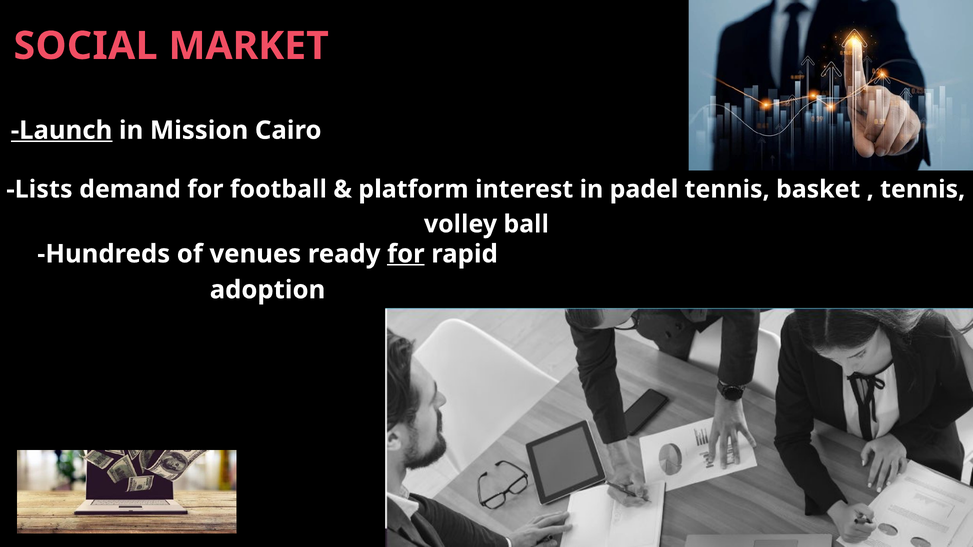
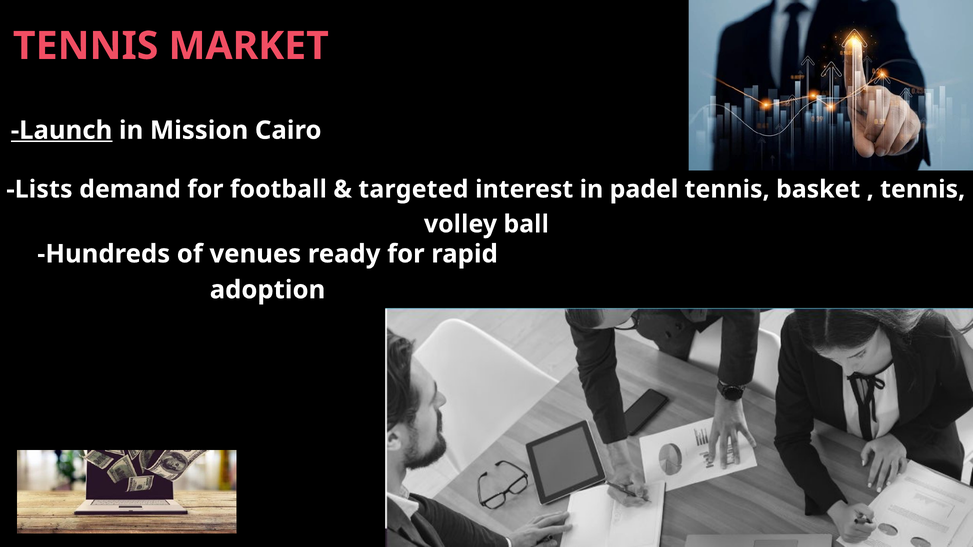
SOCIAL: SOCIAL -> TENNIS (86, 46)
platform: platform -> targeted (413, 189)
for underline: present -> none (406, 254)
